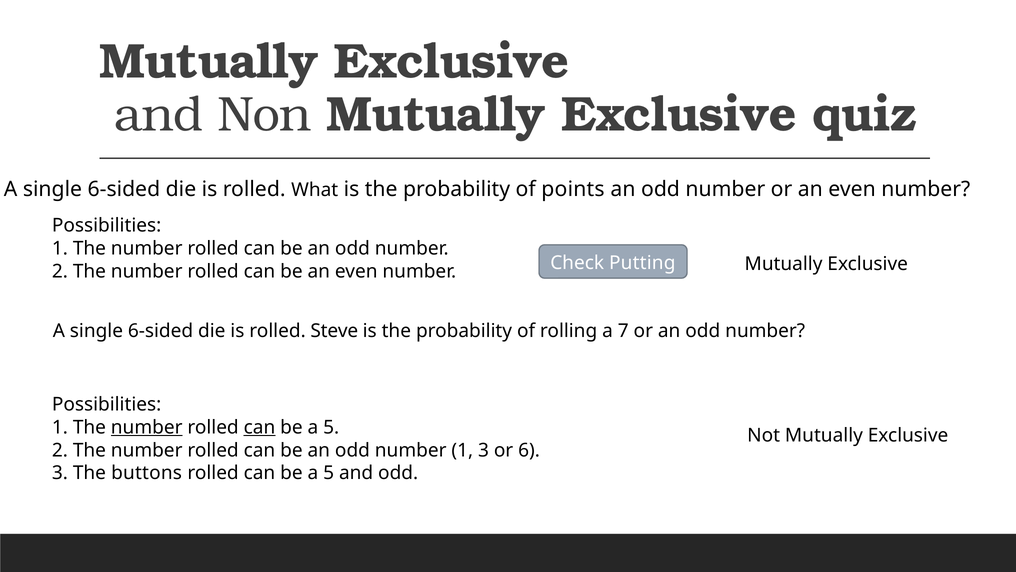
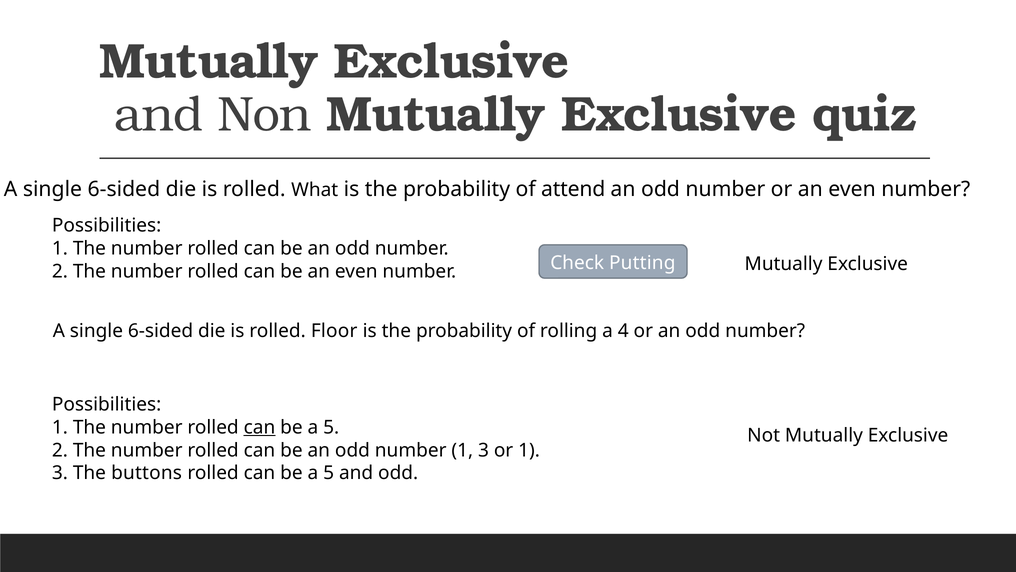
points: points -> attend (573, 189)
Steve: Steve -> Floor (334, 331)
7: 7 -> 4 (623, 331)
number underline: present -> none (147, 427)
or 6: 6 -> 1 (529, 450)
